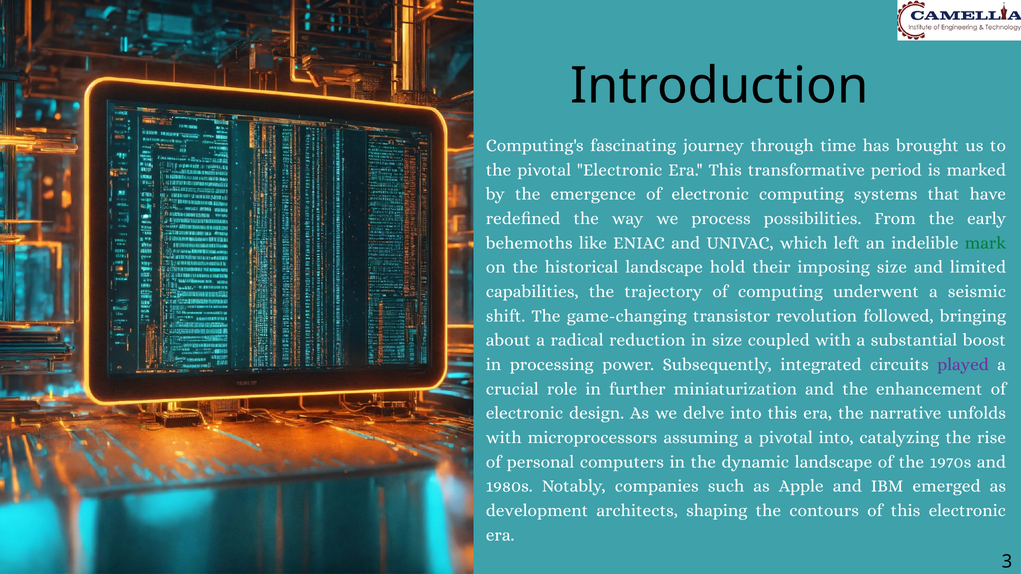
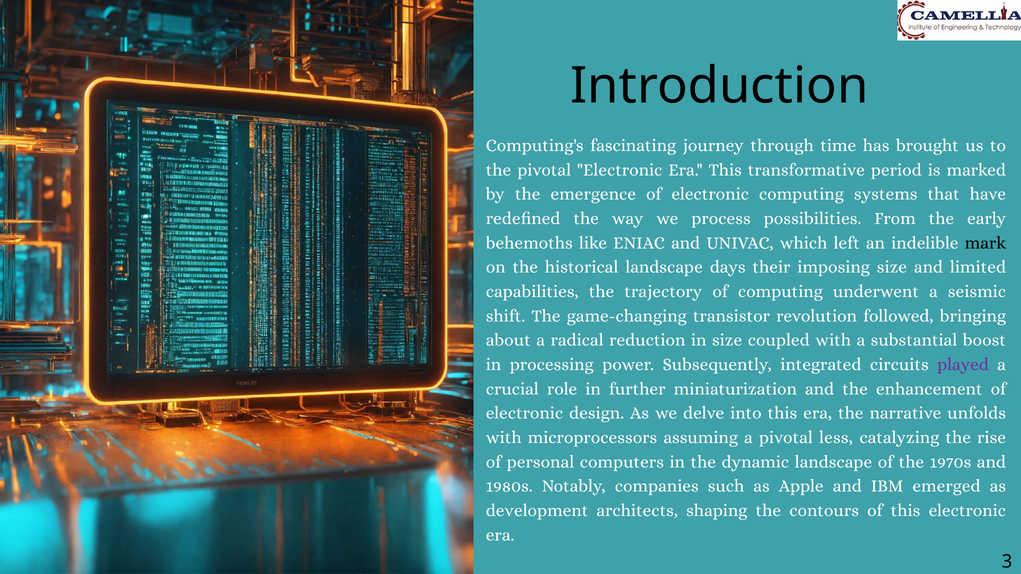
mark colour: green -> black (985, 243)
hold: hold -> days (728, 267)
pivotal into: into -> less (836, 438)
